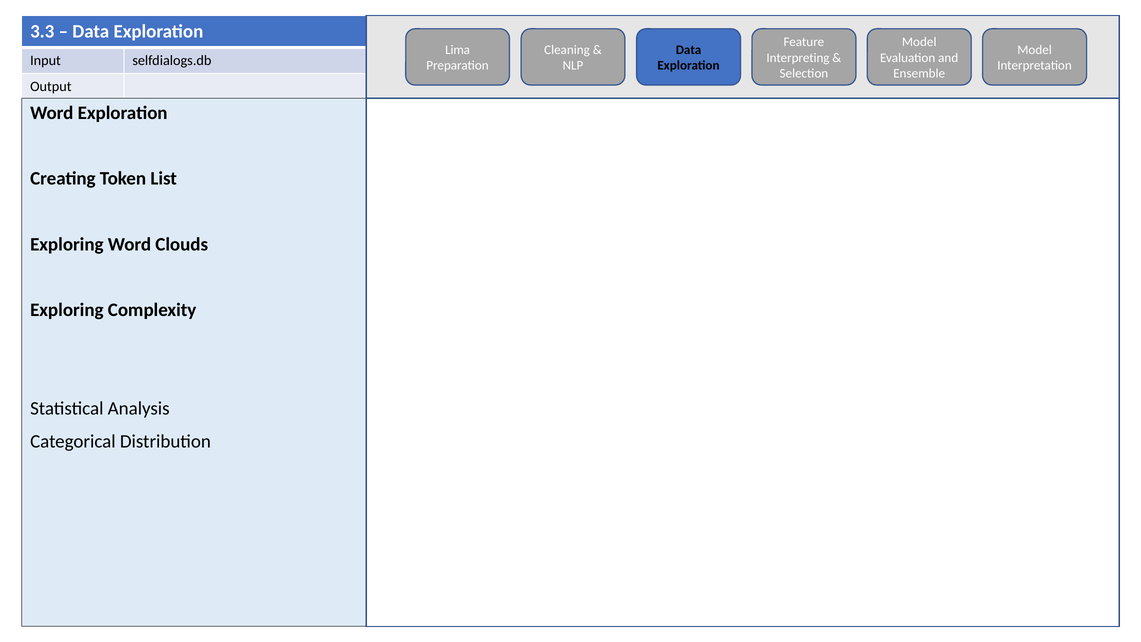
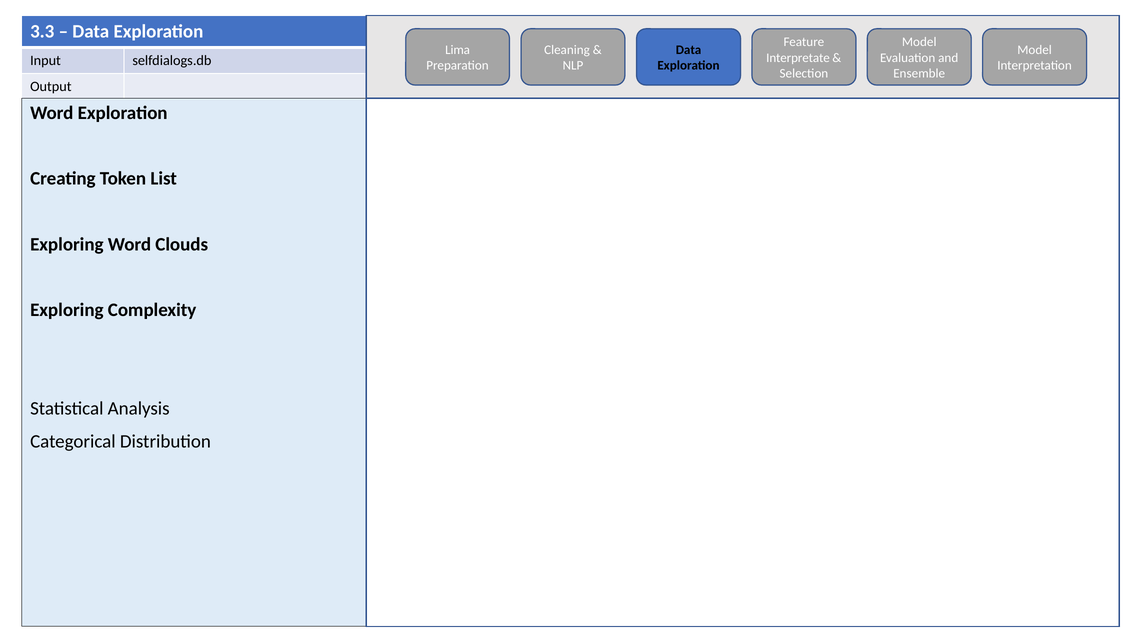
Interpreting: Interpreting -> Interpretate (798, 58)
